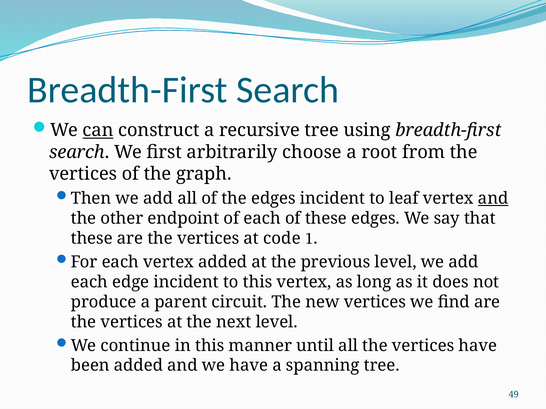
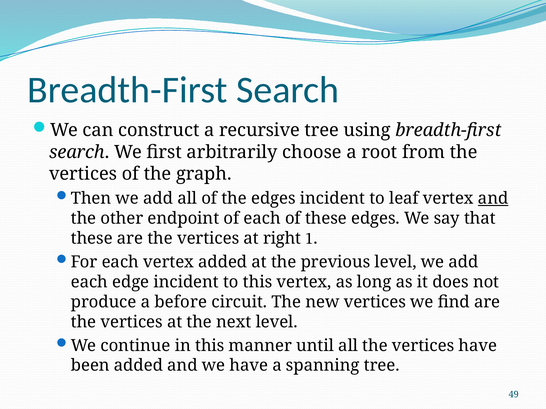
can underline: present -> none (98, 130)
code: code -> right (282, 239)
parent: parent -> before (181, 302)
